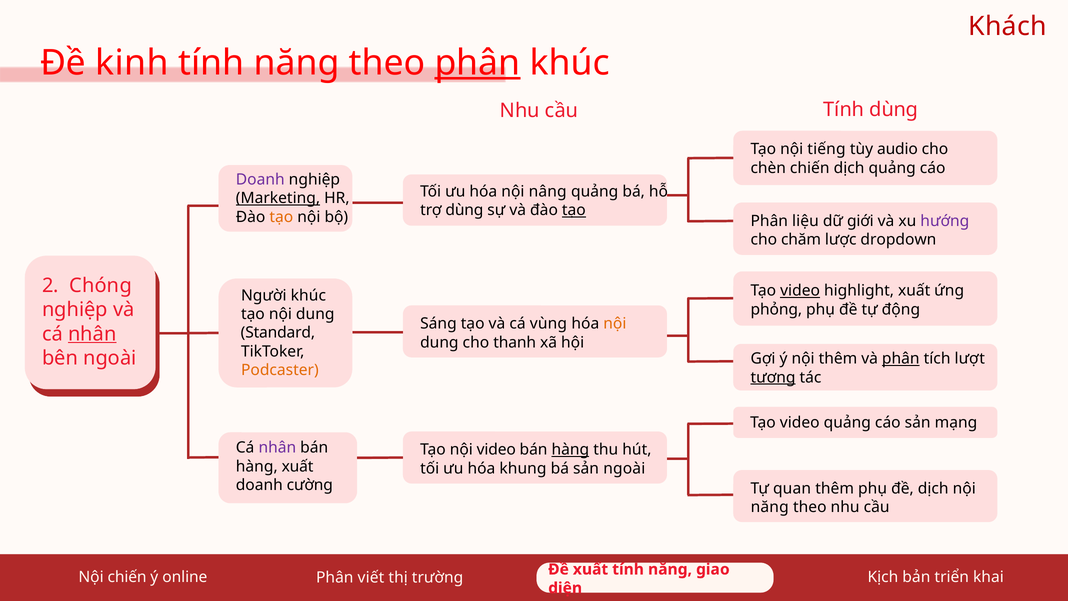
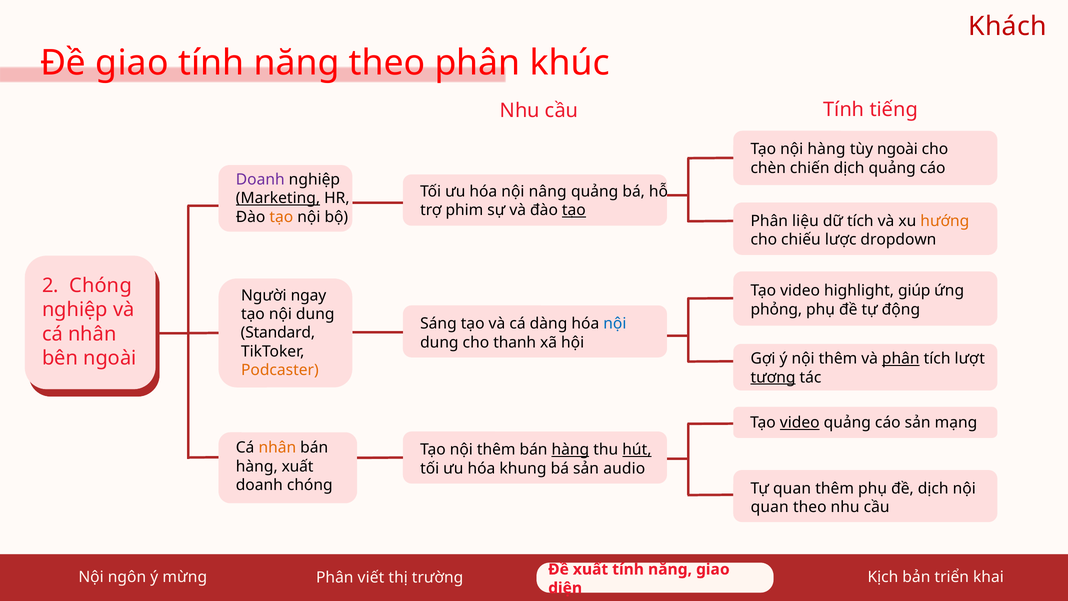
Đề kinh: kinh -> giao (132, 63)
phân underline: present -> none (477, 63)
Tính dùng: dùng -> tiếng (894, 110)
nội tiếng: tiếng -> hàng (826, 149)
tùy audio: audio -> ngoài (897, 149)
trợ dùng: dùng -> phim (464, 210)
dữ giới: giới -> tích (860, 221)
hướng colour: purple -> orange (945, 221)
chăm: chăm -> chiếu (801, 240)
video underline: present -> none (800, 291)
highlight xuất: xuất -> giúp (914, 291)
Người khúc: khúc -> ngay (308, 295)
vùng: vùng -> dàng (549, 324)
nội colour: orange -> blue (615, 324)
nhân underline: present -> none (92, 334)
video underline: none -> present (800, 423)
nhân colour: purple -> orange (277, 448)
Tạo nội video: video -> thêm (496, 450)
hút underline: none -> present (637, 450)
sản ngoài: ngoài -> audio (624, 468)
doanh cường: cường -> chóng (310, 485)
năng: năng -> quan (770, 507)
Nội chiến: chiến -> ngôn (127, 577)
online: online -> mừng (185, 577)
